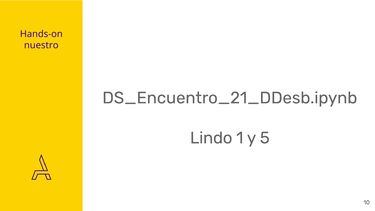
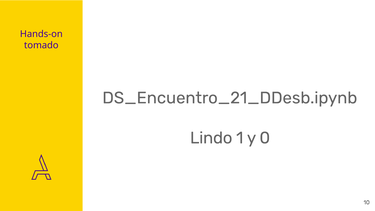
nuestro: nuestro -> tomado (41, 45)
5: 5 -> 0 (265, 138)
